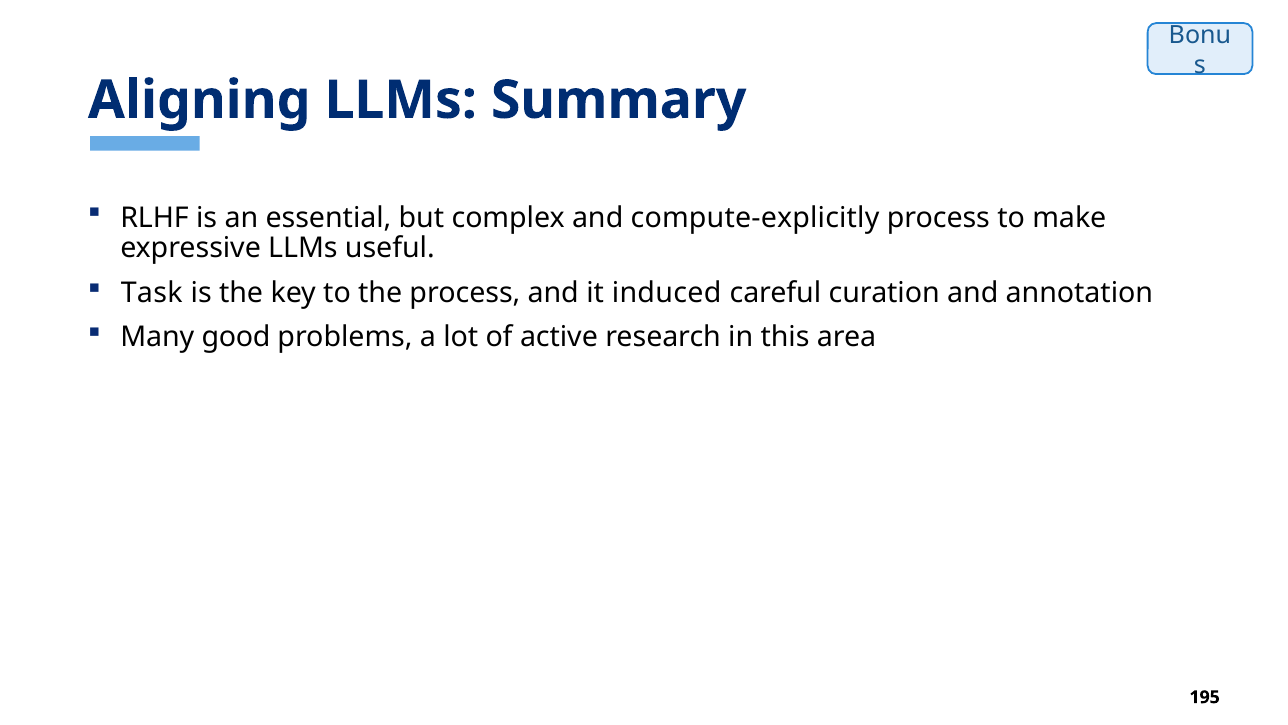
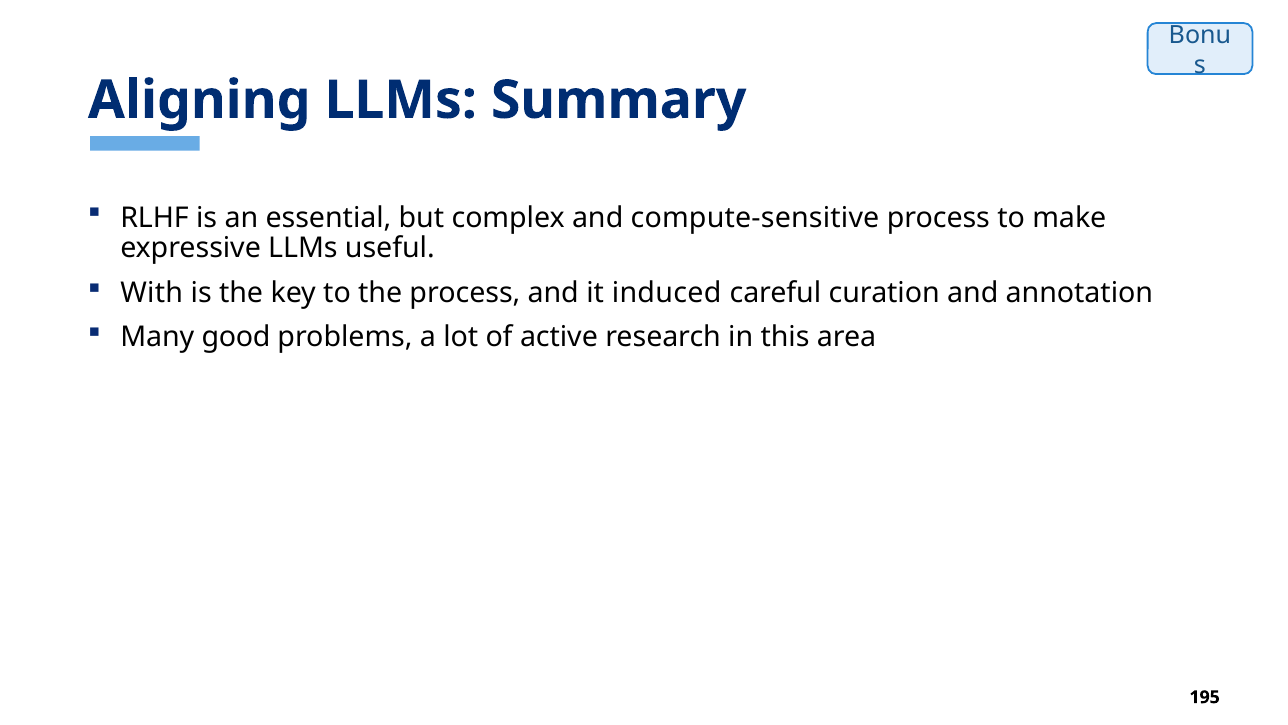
compute-explicitly: compute-explicitly -> compute-sensitive (755, 217)
Task: Task -> With (152, 293)
